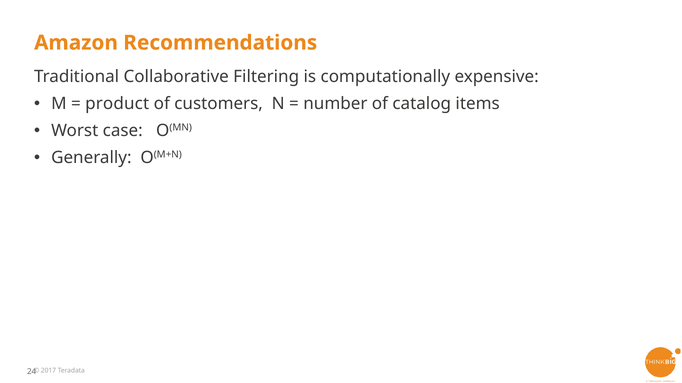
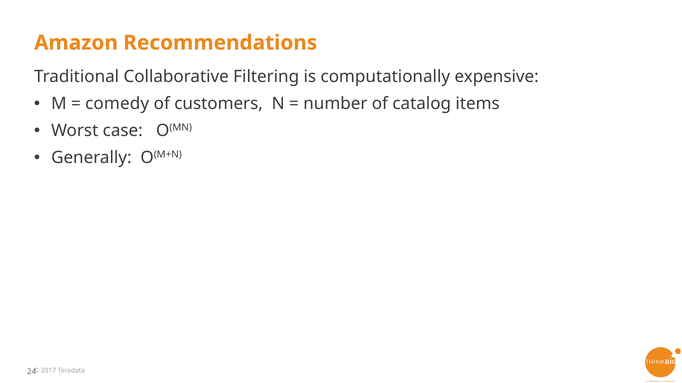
product: product -> comedy (117, 104)
